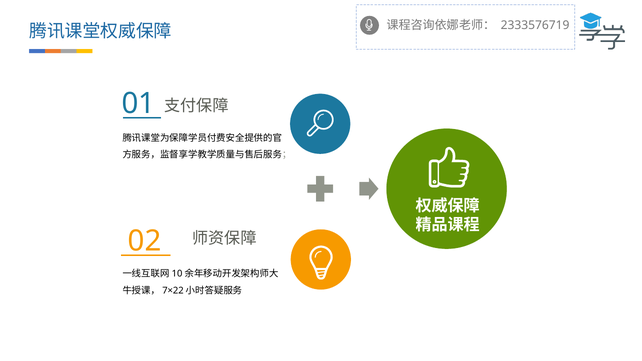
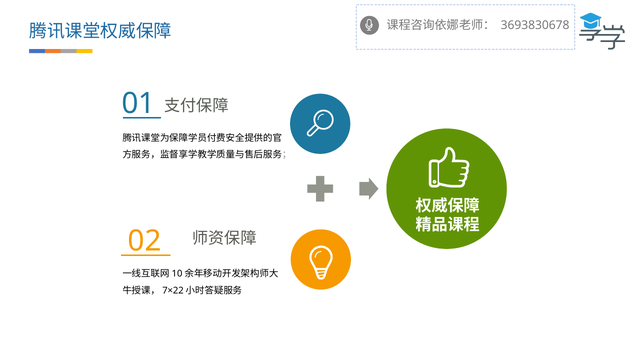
2333576719: 2333576719 -> 3693830678 (535, 25)
